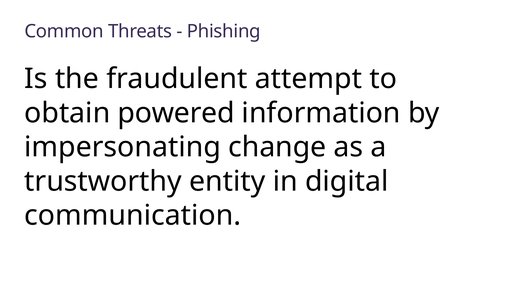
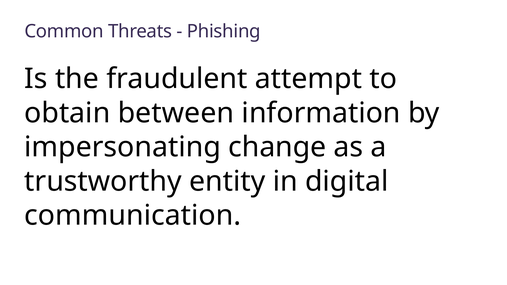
powered: powered -> between (176, 113)
